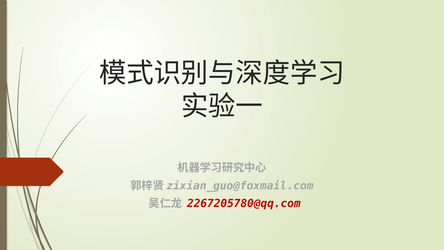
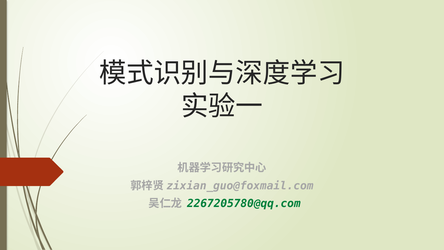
2267205780@qq.com colour: red -> green (244, 203)
